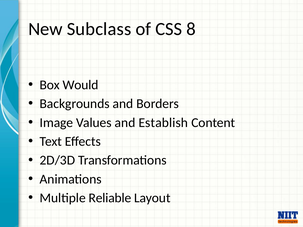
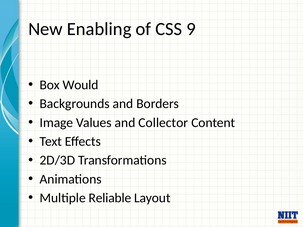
Subclass: Subclass -> Enabling (99, 29)
8: 8 -> 9 (191, 29)
Establish: Establish -> Collector (163, 123)
